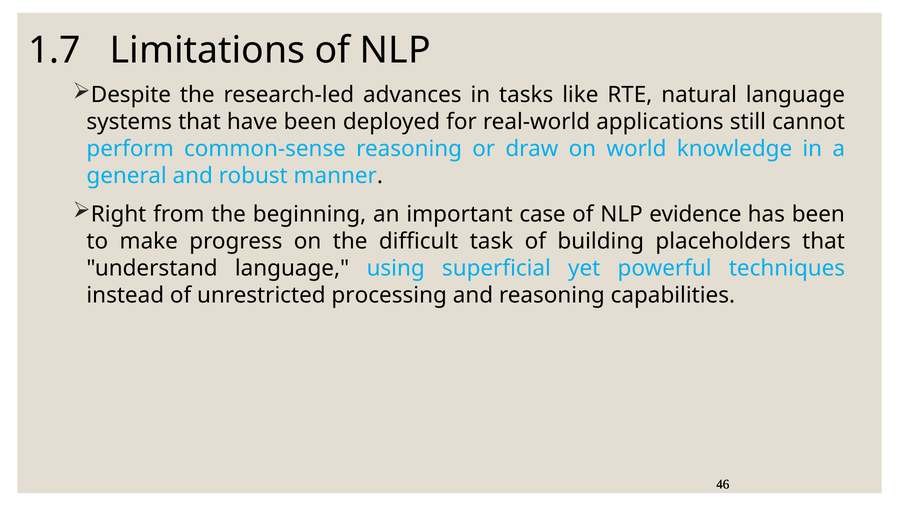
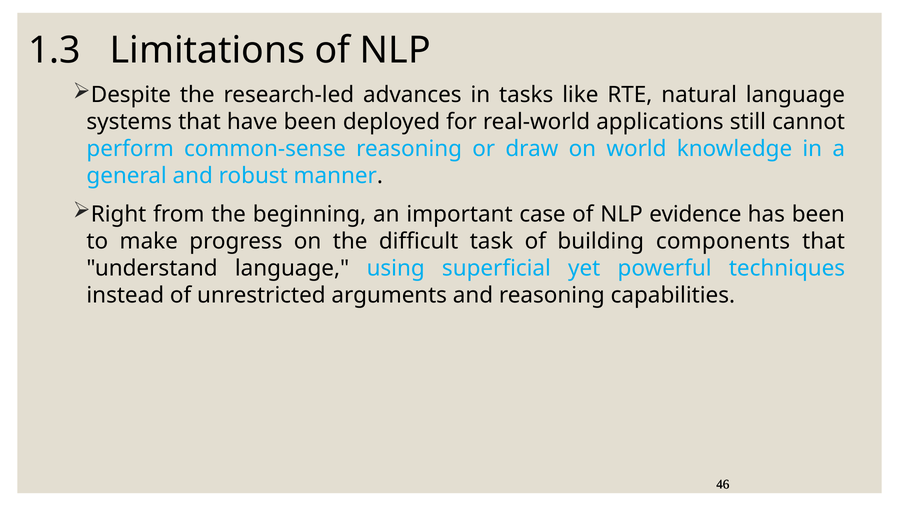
1.7: 1.7 -> 1.3 (54, 50)
placeholders: placeholders -> components (723, 241)
processing: processing -> arguments (389, 295)
